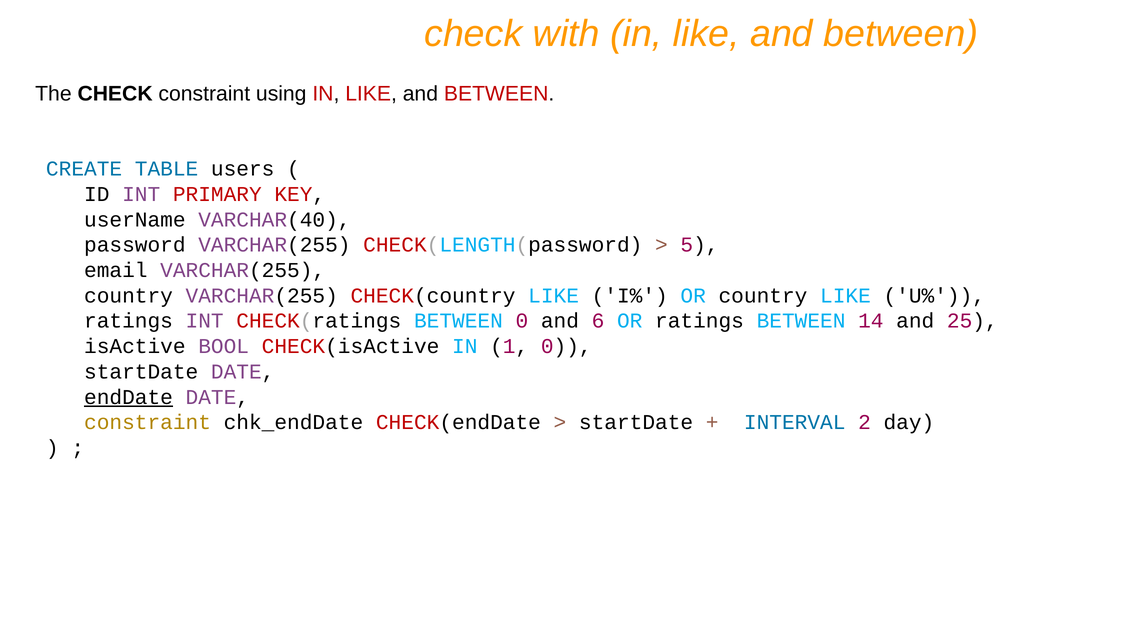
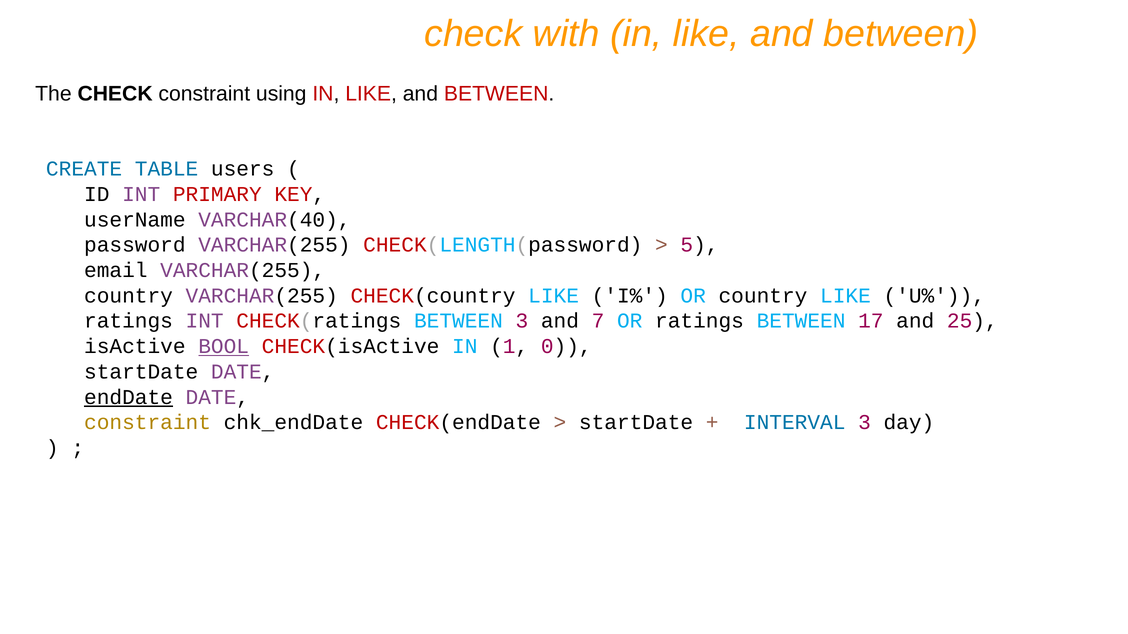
BETWEEN 0: 0 -> 3 (522, 321)
6: 6 -> 7 (598, 321)
14: 14 -> 17 (871, 321)
BOOL underline: none -> present (224, 347)
INTERVAL 2: 2 -> 3 (864, 423)
